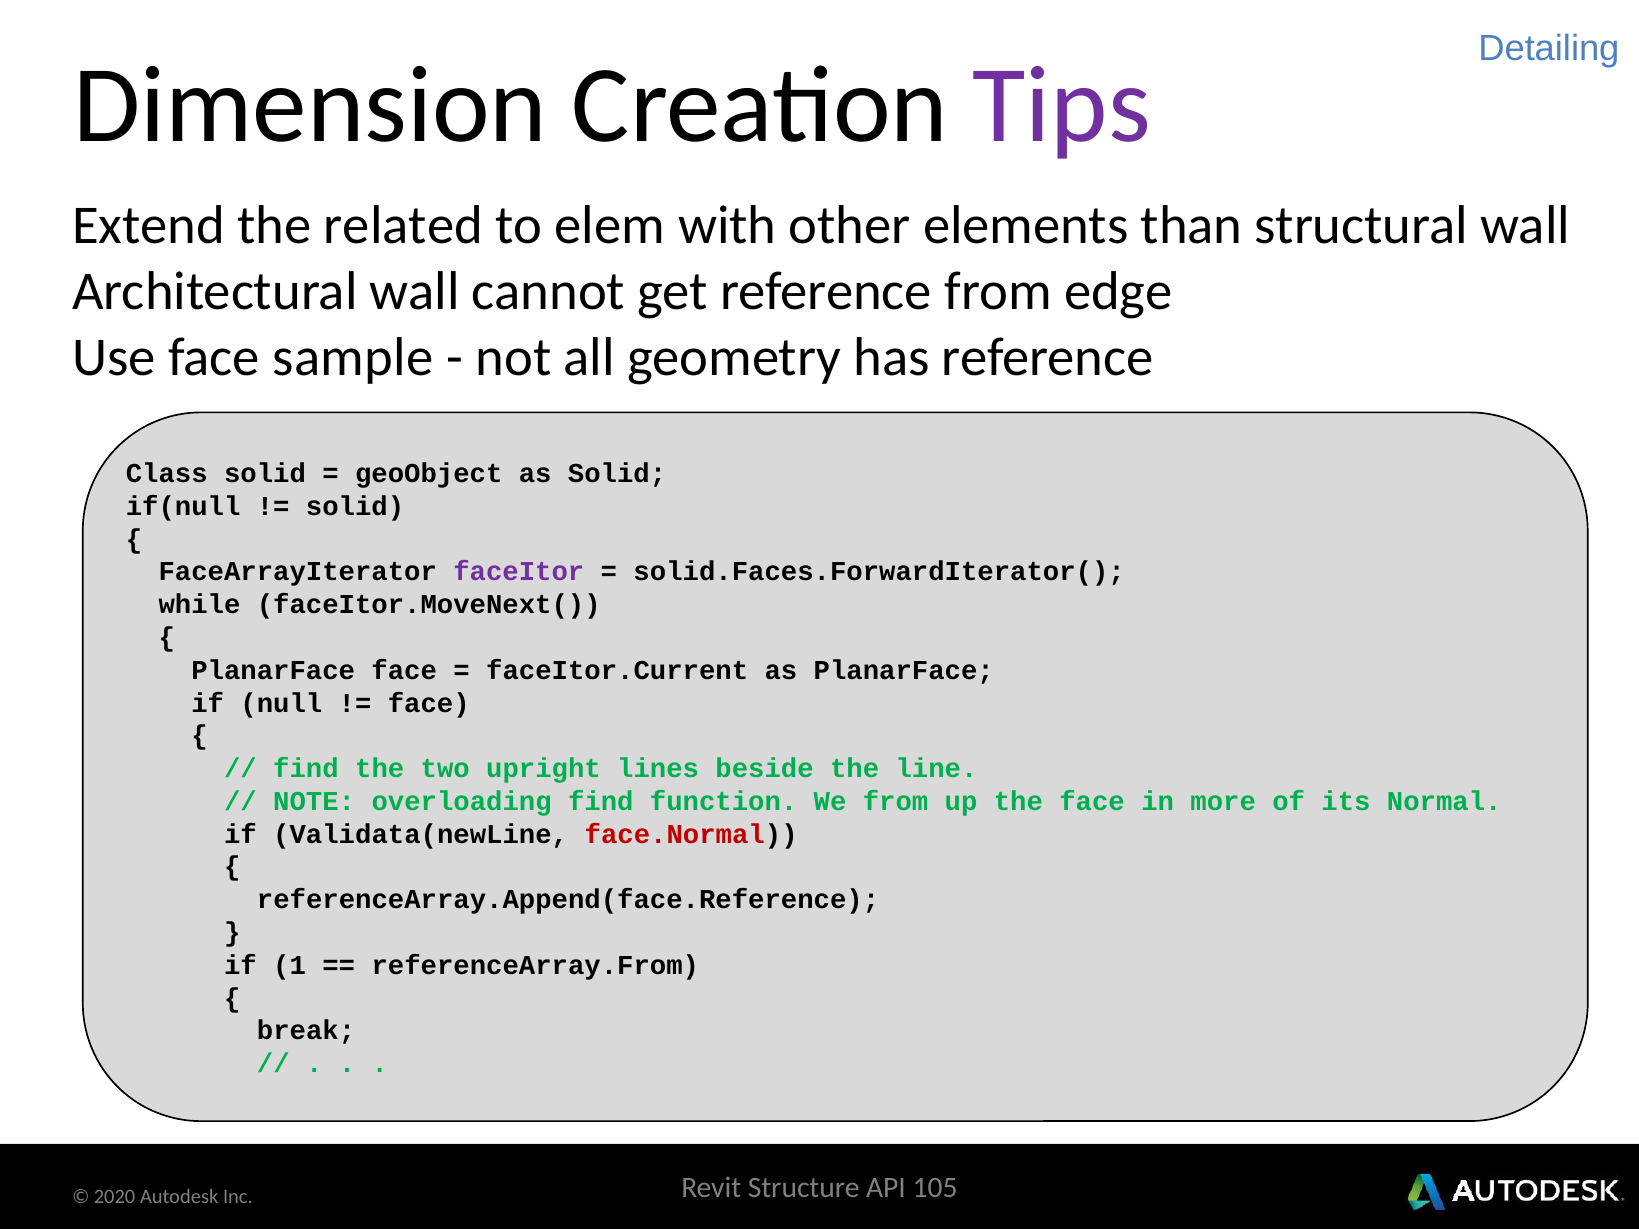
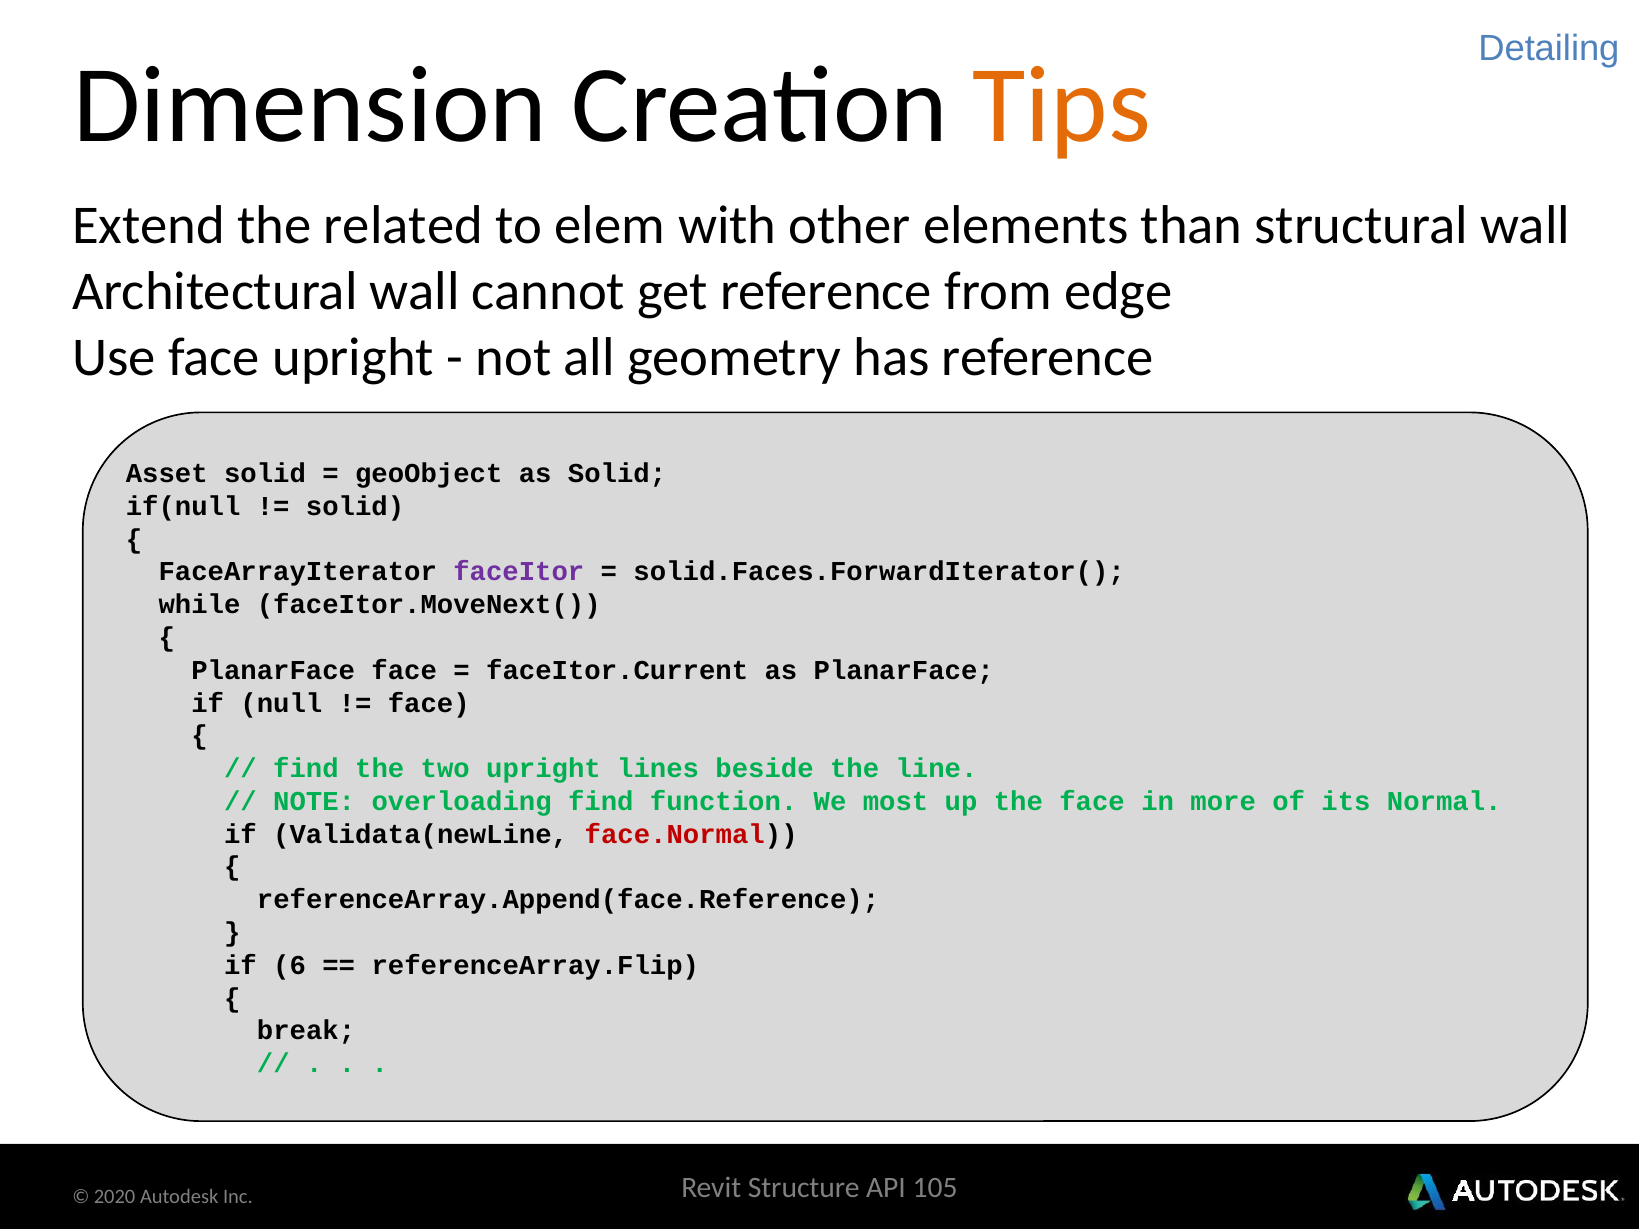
Tips colour: purple -> orange (1062, 106)
face sample: sample -> upright (353, 357)
Class: Class -> Asset (167, 474)
We from: from -> most (896, 802)
1: 1 -> 6 (290, 965)
referenceArray.From: referenceArray.From -> referenceArray.Flip (535, 965)
